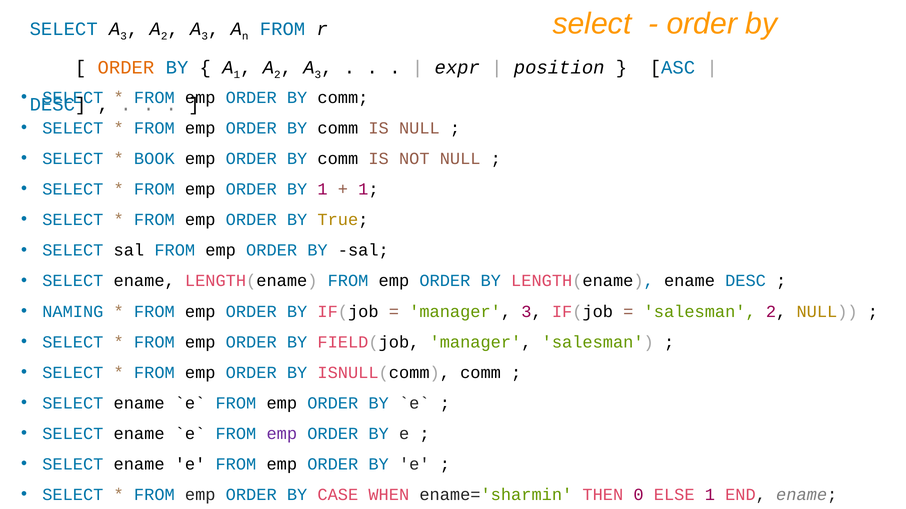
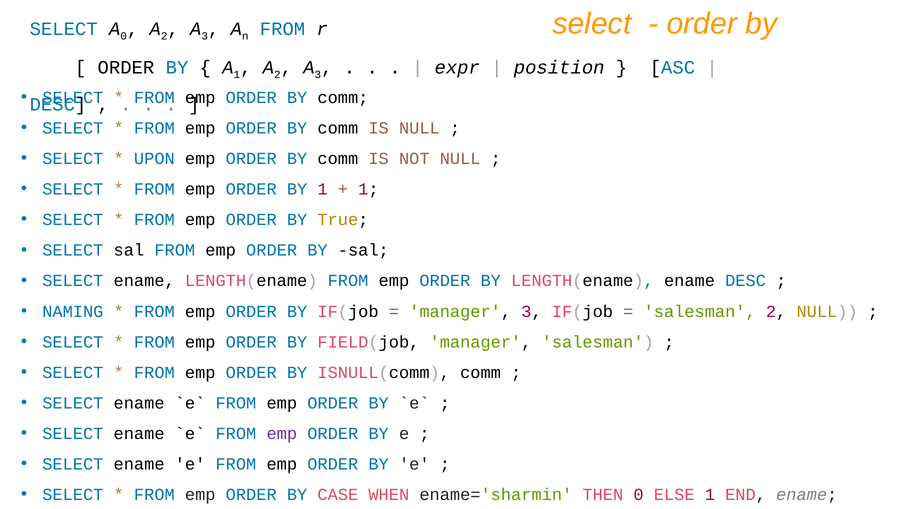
3: 3 -> 0 (124, 36)
ORDER colour: orange -> black (126, 68)
BOOK: BOOK -> UPON (154, 159)
